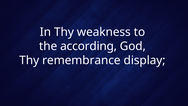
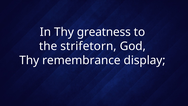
weakness: weakness -> greatness (104, 32)
according: according -> strifetorn (88, 46)
